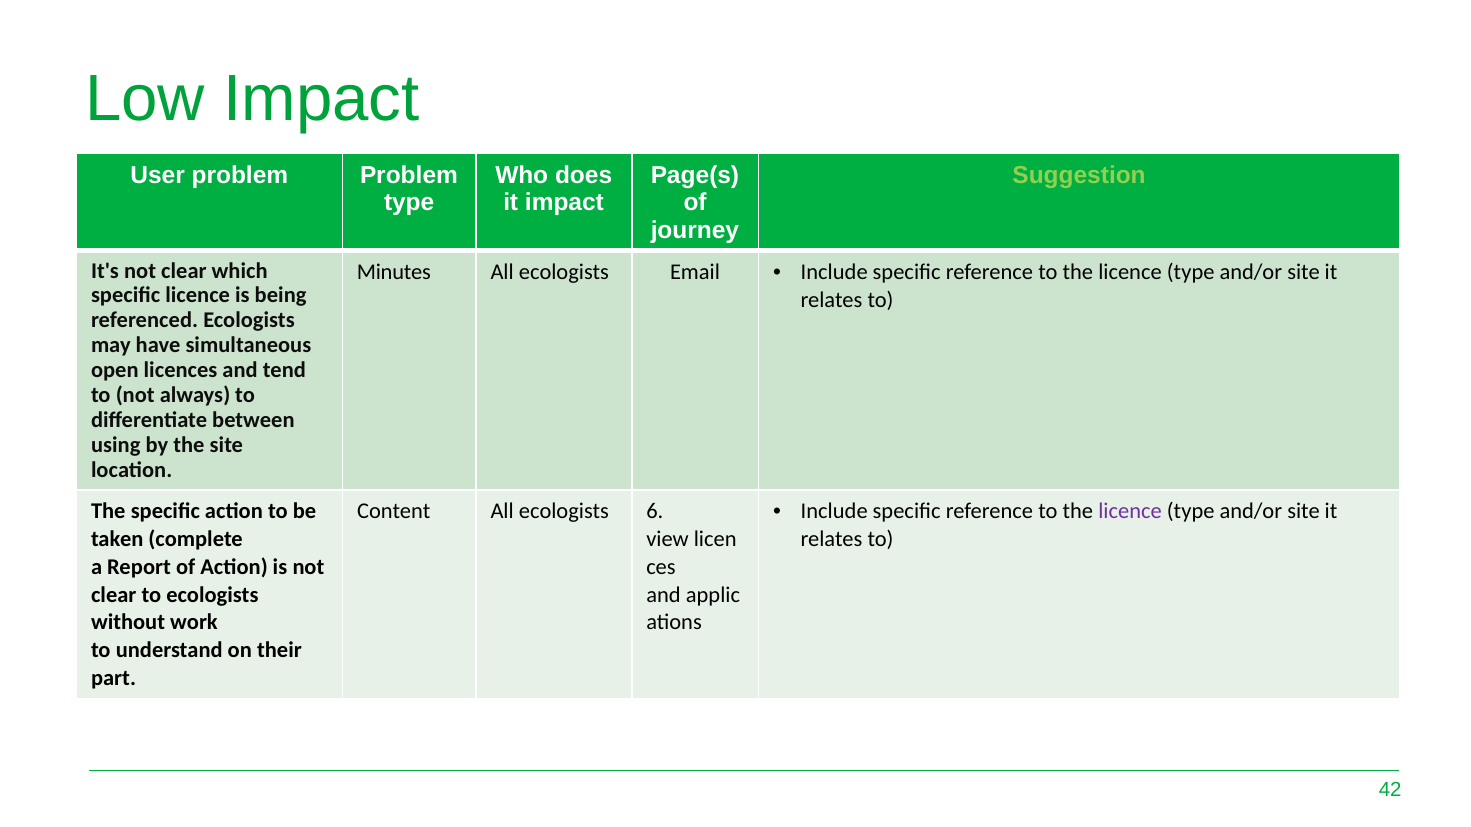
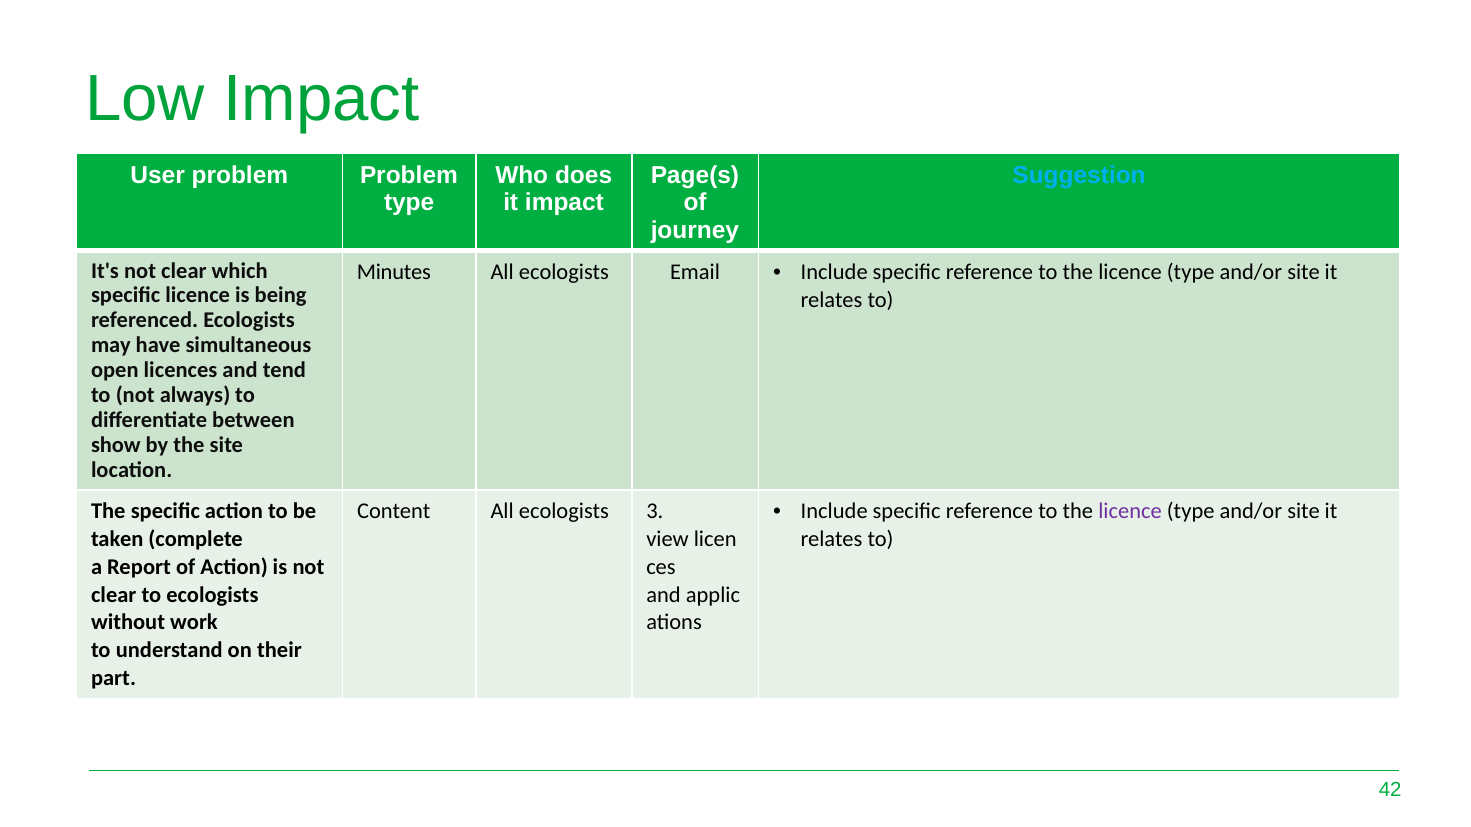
Suggestion colour: light green -> light blue (1079, 175)
using: using -> show (116, 445)
6: 6 -> 3 (655, 512)
